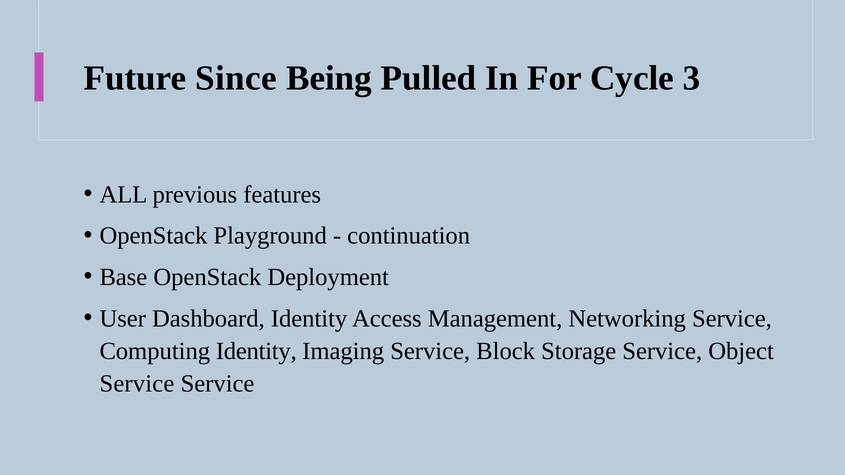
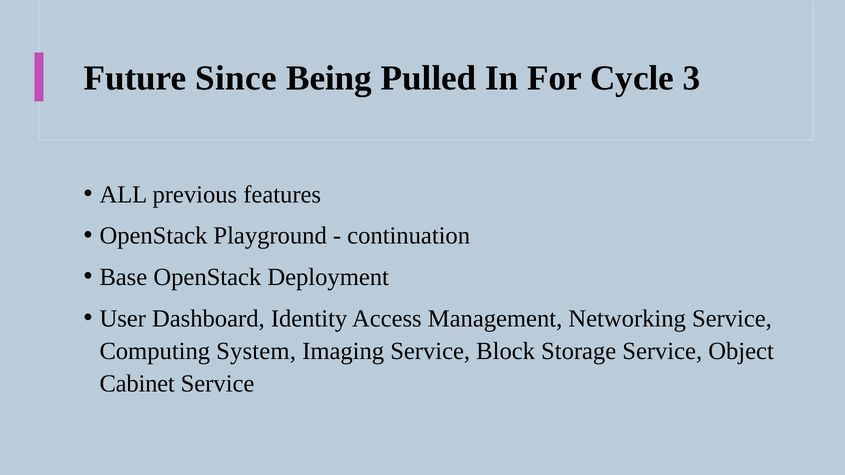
Computing Identity: Identity -> System (256, 351)
Service: Service -> Cabinet (137, 384)
